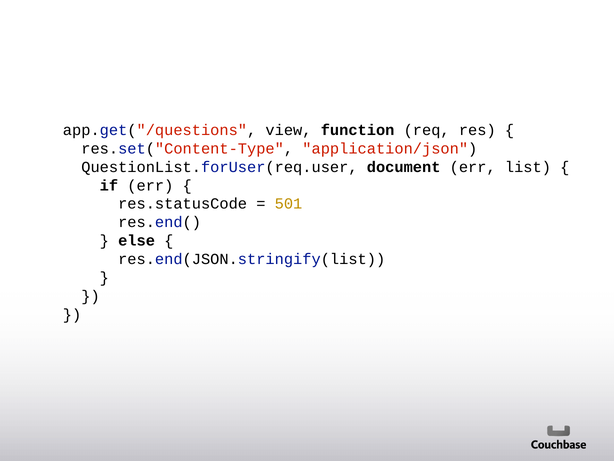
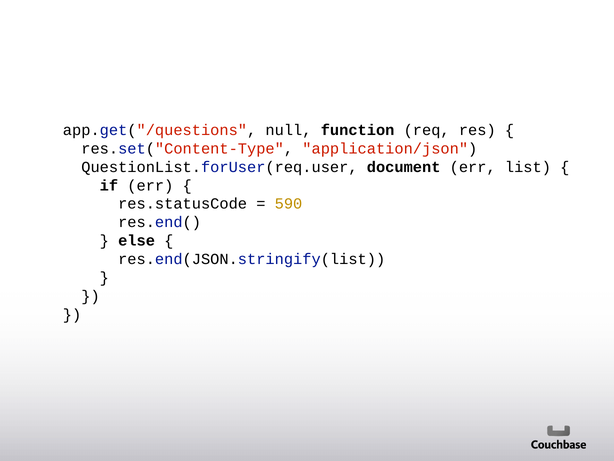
view: view -> null (289, 130)
501: 501 -> 590 (289, 204)
